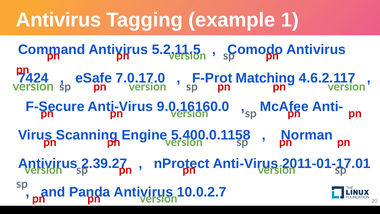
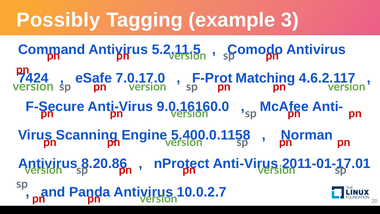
Antivirus: Antivirus -> Possibly (58, 20)
1: 1 -> 3 (290, 20)
2.39.27: 2.39.27 -> 8.20.86 (104, 163)
